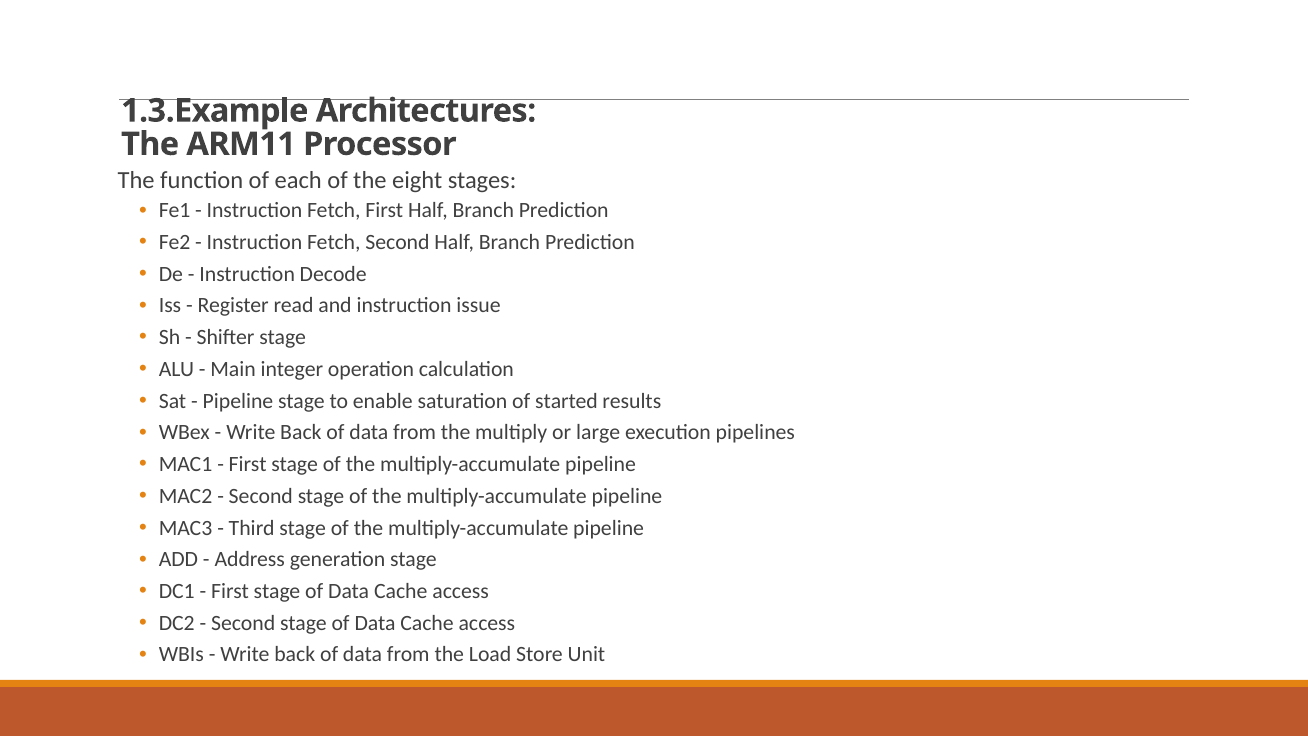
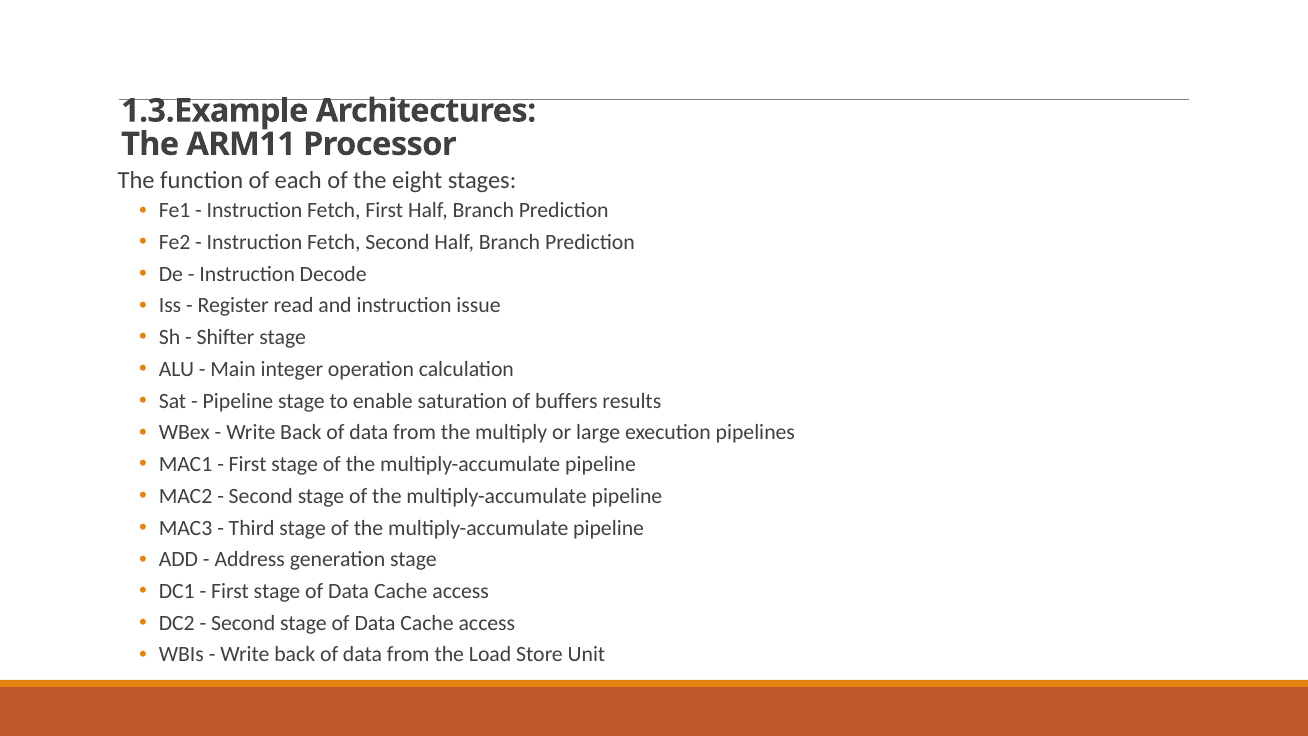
started: started -> buffers (566, 401)
